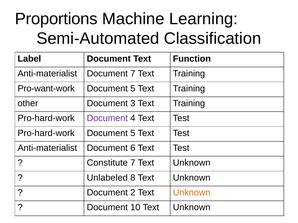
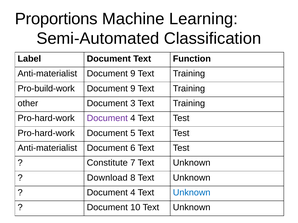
Anti-materialist Document 7: 7 -> 9 (133, 74)
Pro-want-work: Pro-want-work -> Pro-build-work (46, 89)
5: 5 -> 9 (133, 89)
Unlabeled: Unlabeled -> Download (107, 178)
2: 2 -> 4 (133, 193)
Unknown colour: orange -> blue (192, 193)
